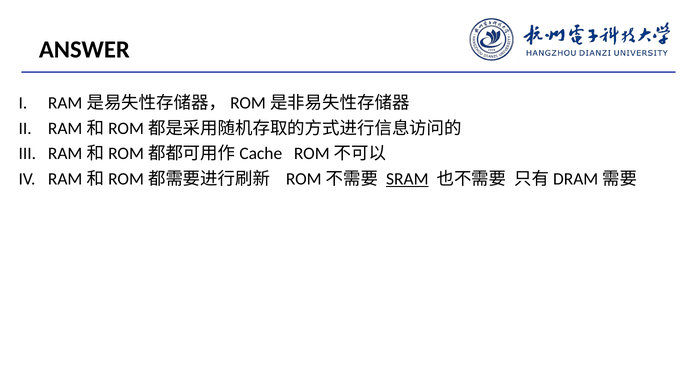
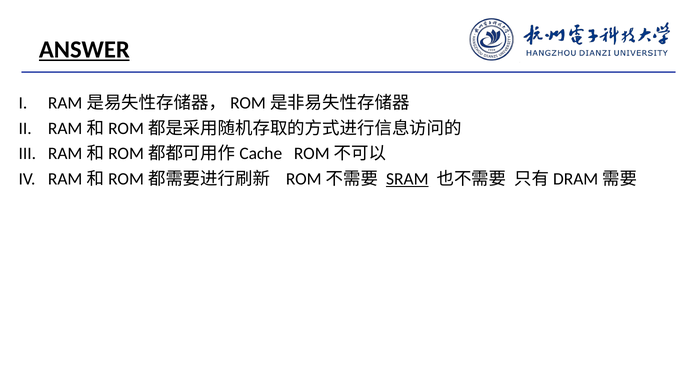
ANSWER underline: none -> present (84, 50)
